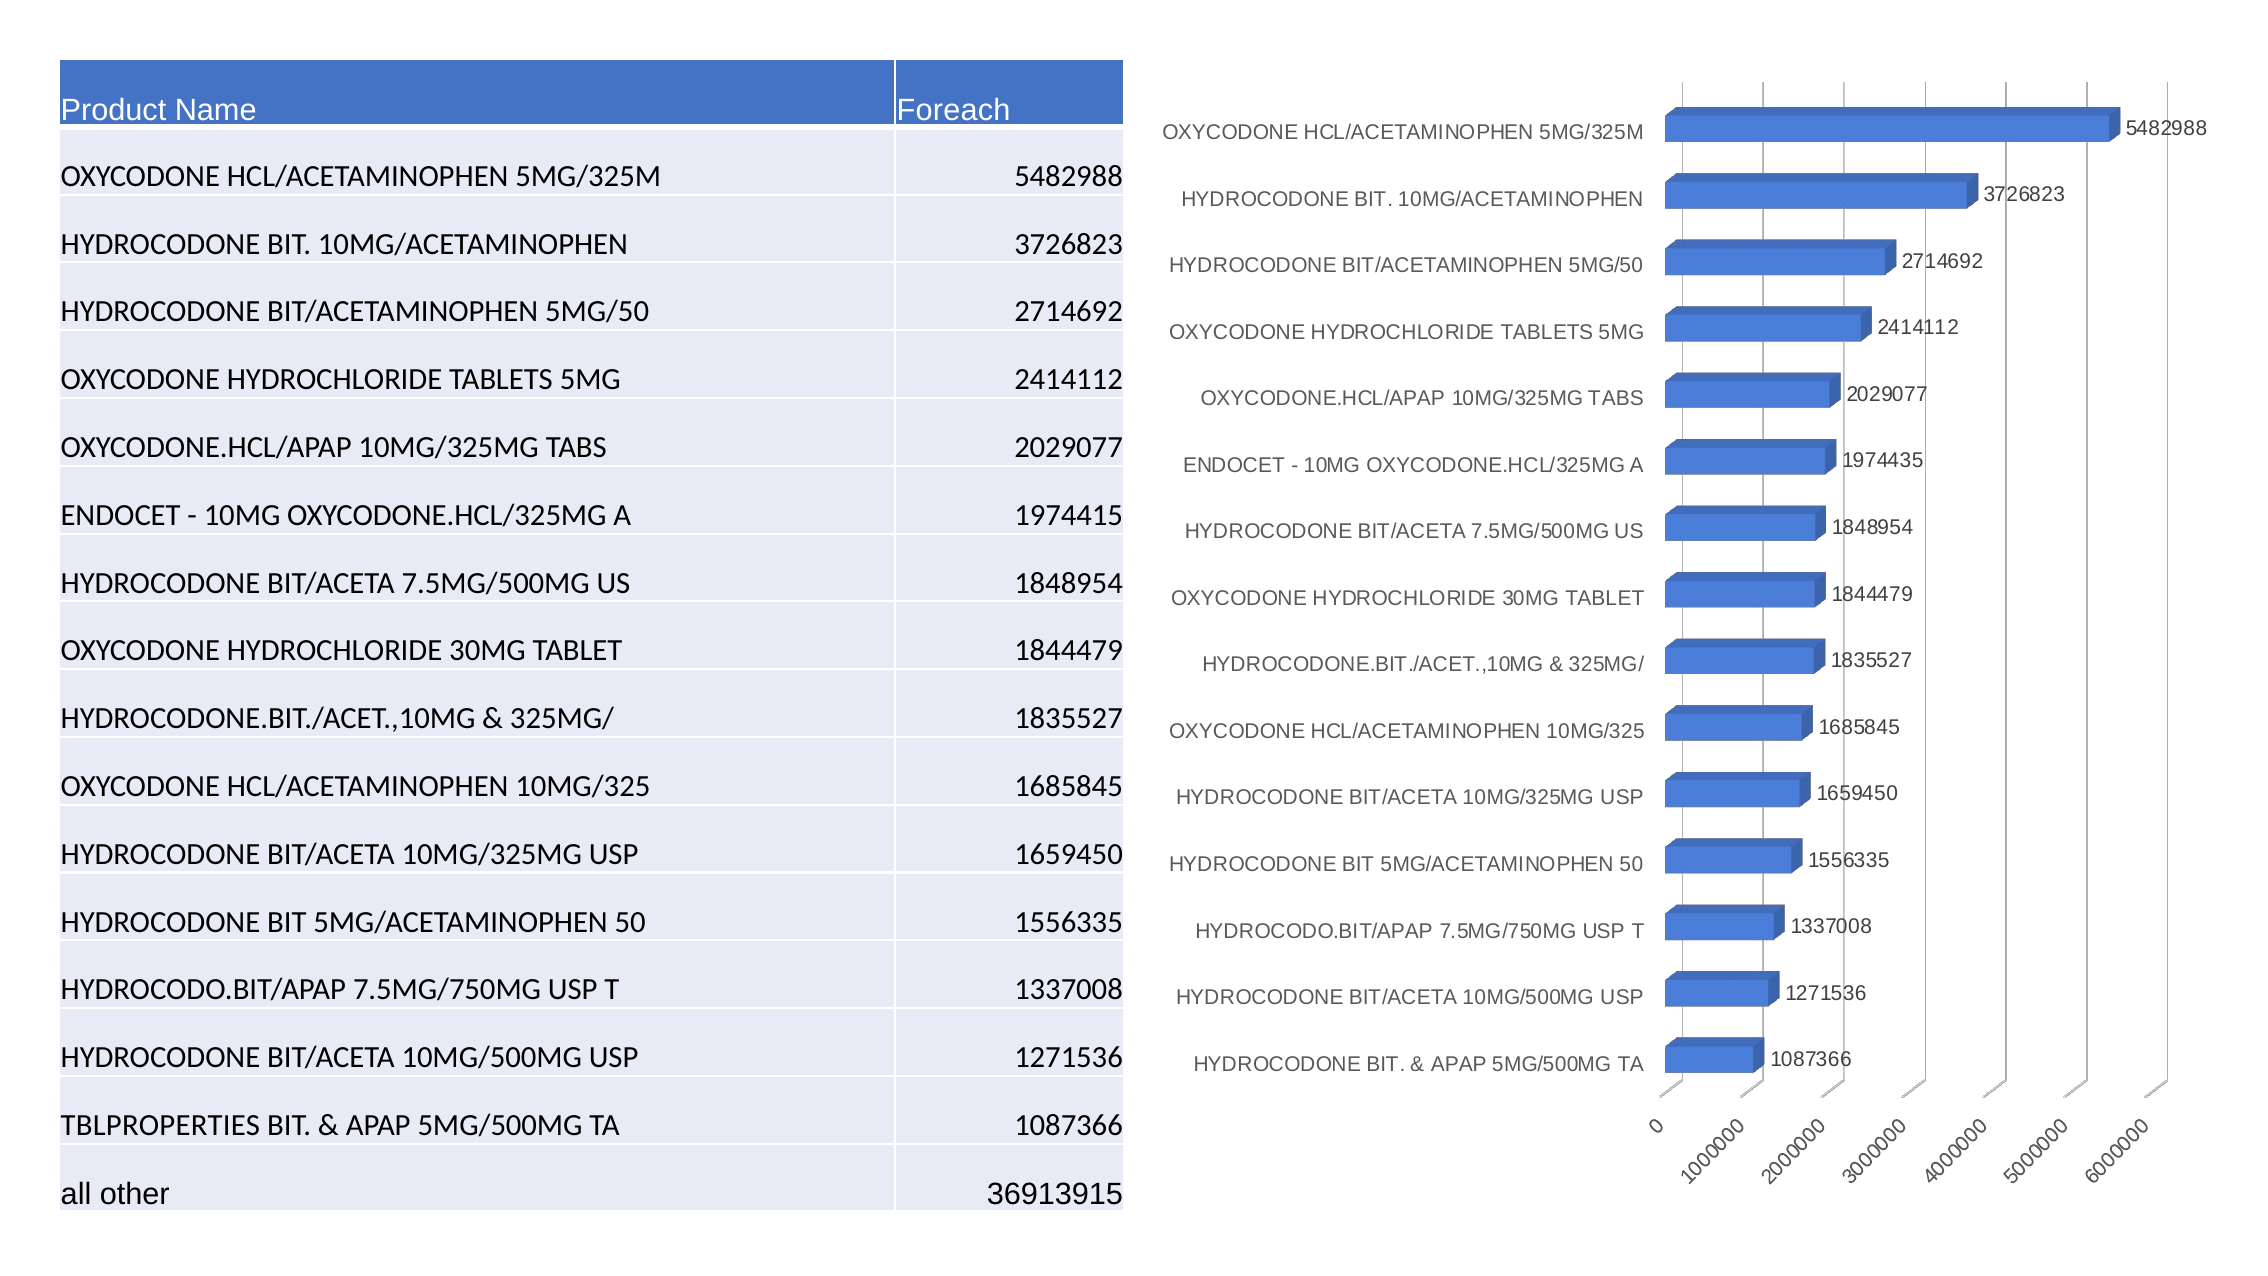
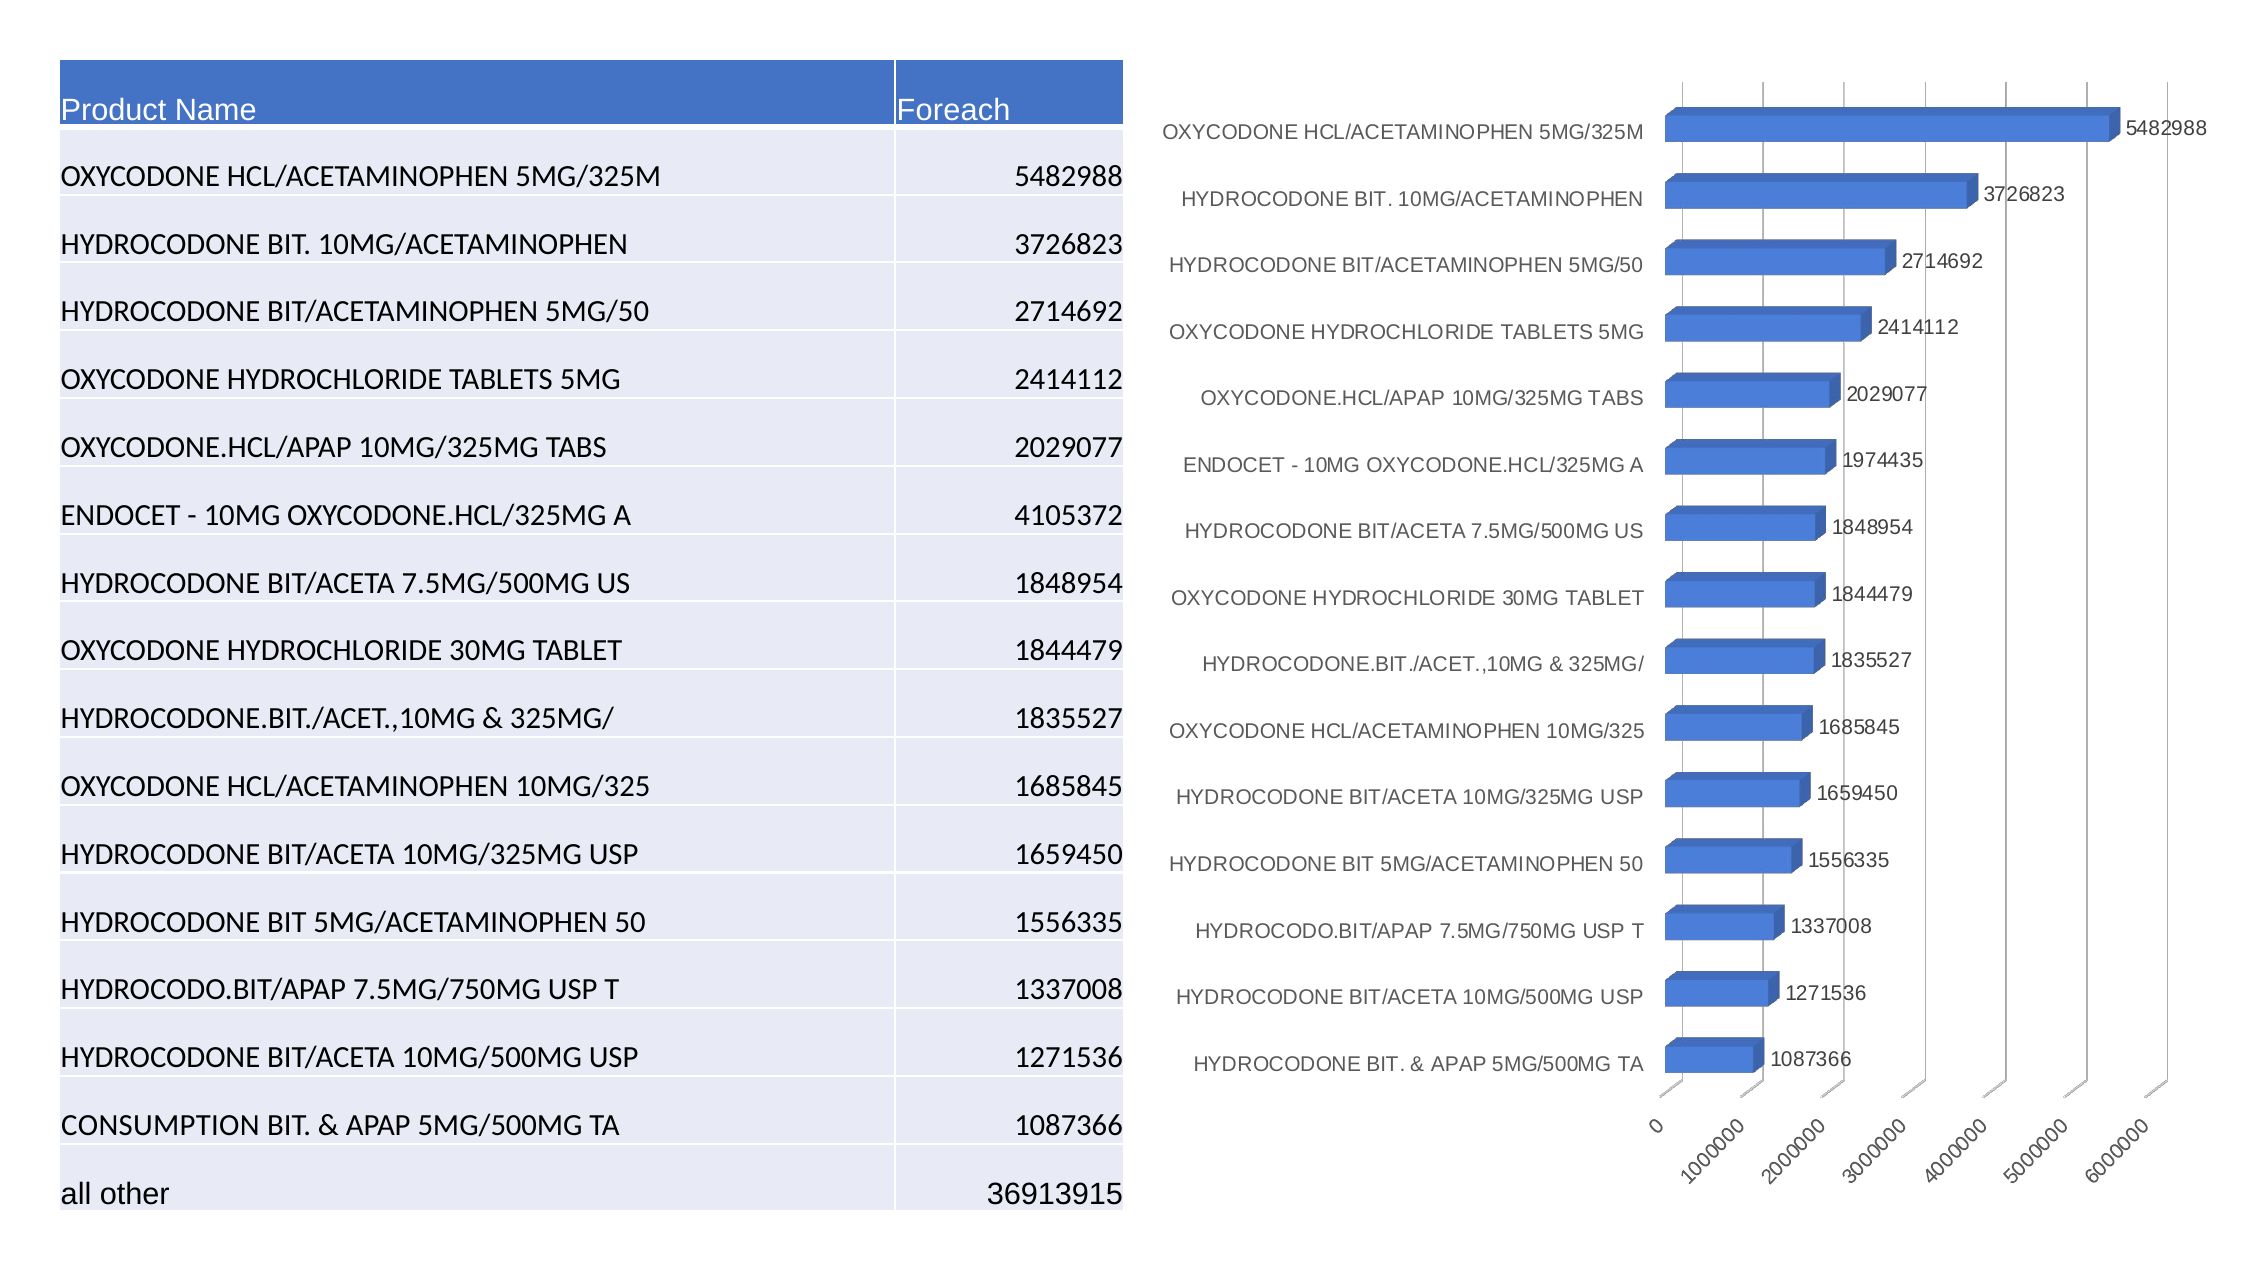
1974415: 1974415 -> 4105372 (1069, 515)
TBLPROPERTIES: TBLPROPERTIES -> CONSUMPTION (160, 1125)
